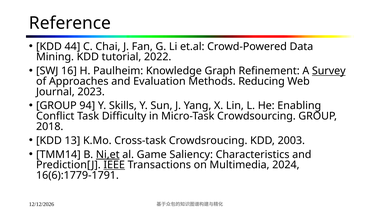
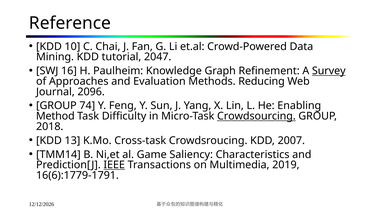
44: 44 -> 10 (72, 46)
2022: 2022 -> 2047 (158, 57)
2023: 2023 -> 2096 (91, 92)
94: 94 -> 74 (87, 106)
Skills: Skills -> Feng (123, 106)
Conflict: Conflict -> Method (55, 116)
Crowdsourcing underline: none -> present (256, 116)
2003: 2003 -> 2007 (291, 140)
Ni,et underline: present -> none (108, 154)
2024: 2024 -> 2019 (286, 165)
